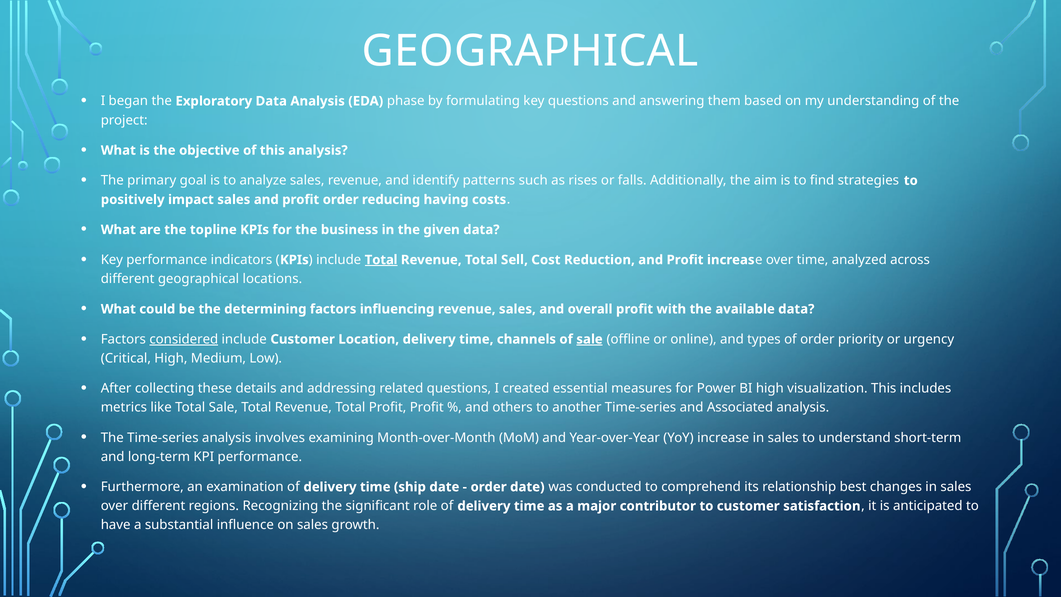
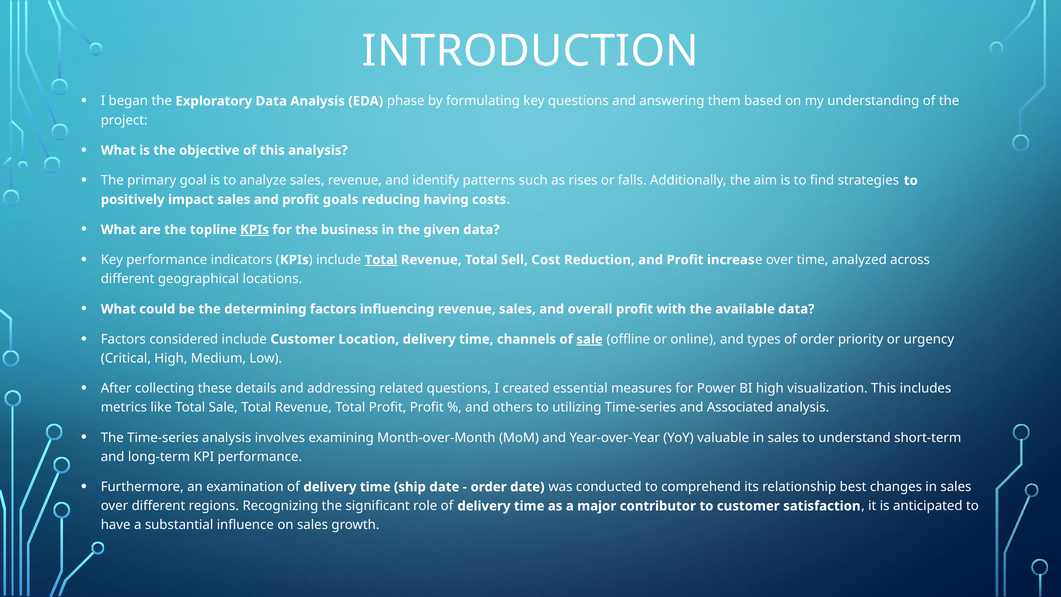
GEOGRAPHICAL: GEOGRAPHICAL -> INTRODUCTION (530, 51)
profit order: order -> goals (341, 200)
KPIs underline: none -> present (255, 230)
considered underline: present -> none (184, 339)
another: another -> utilizing (577, 407)
YoY increase: increase -> valuable (723, 438)
